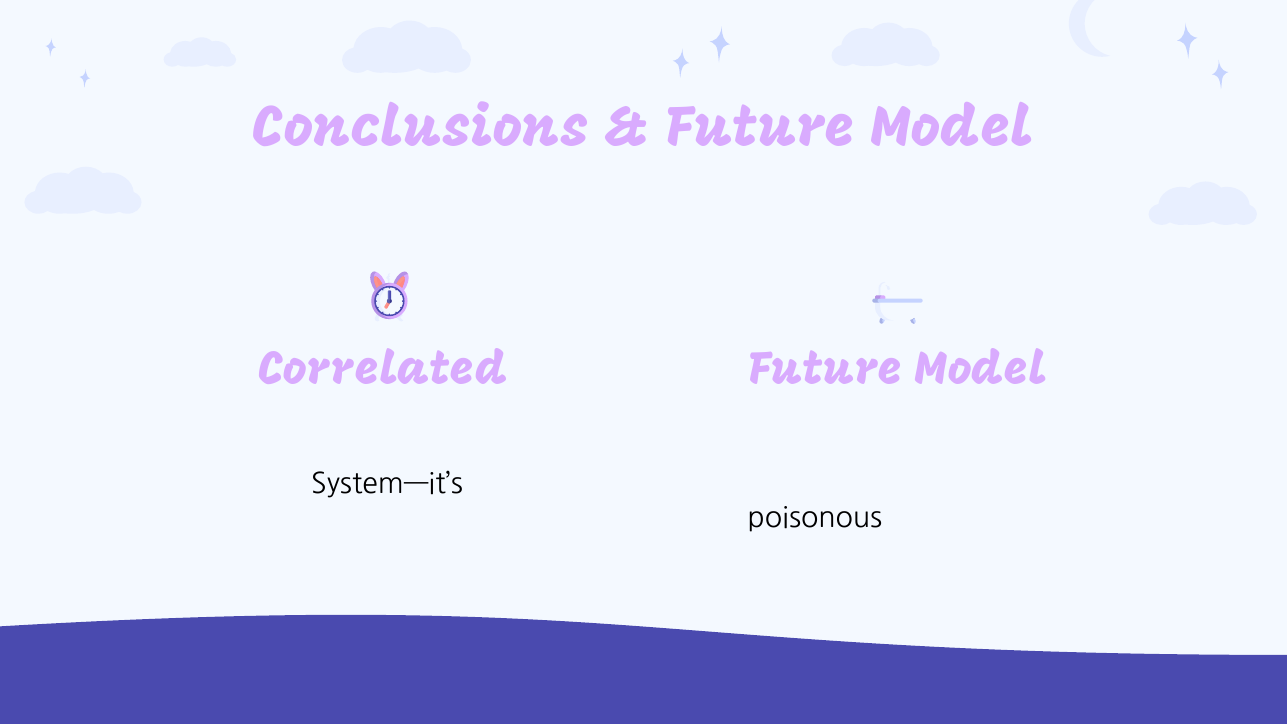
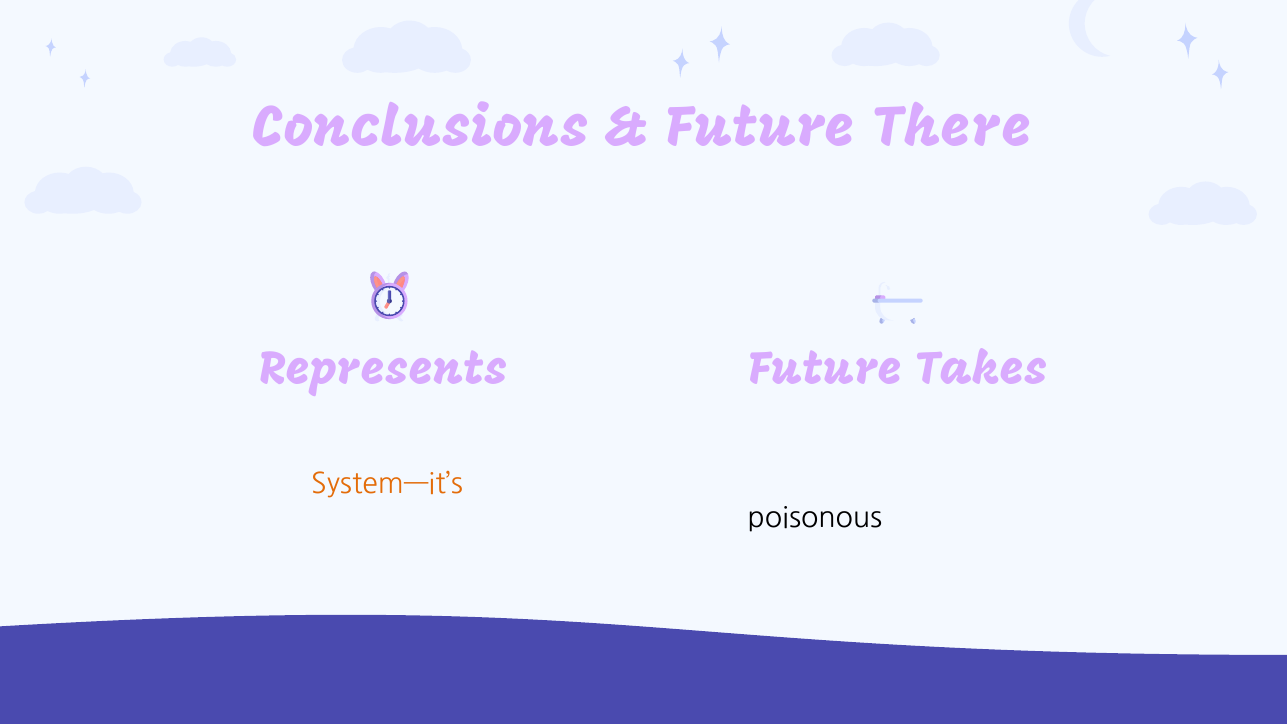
Model: Model -> There (952, 127)
Correlated: Correlated -> Represents (383, 370)
Model: Model -> Takes (981, 370)
System—it’s colour: black -> orange (387, 484)
